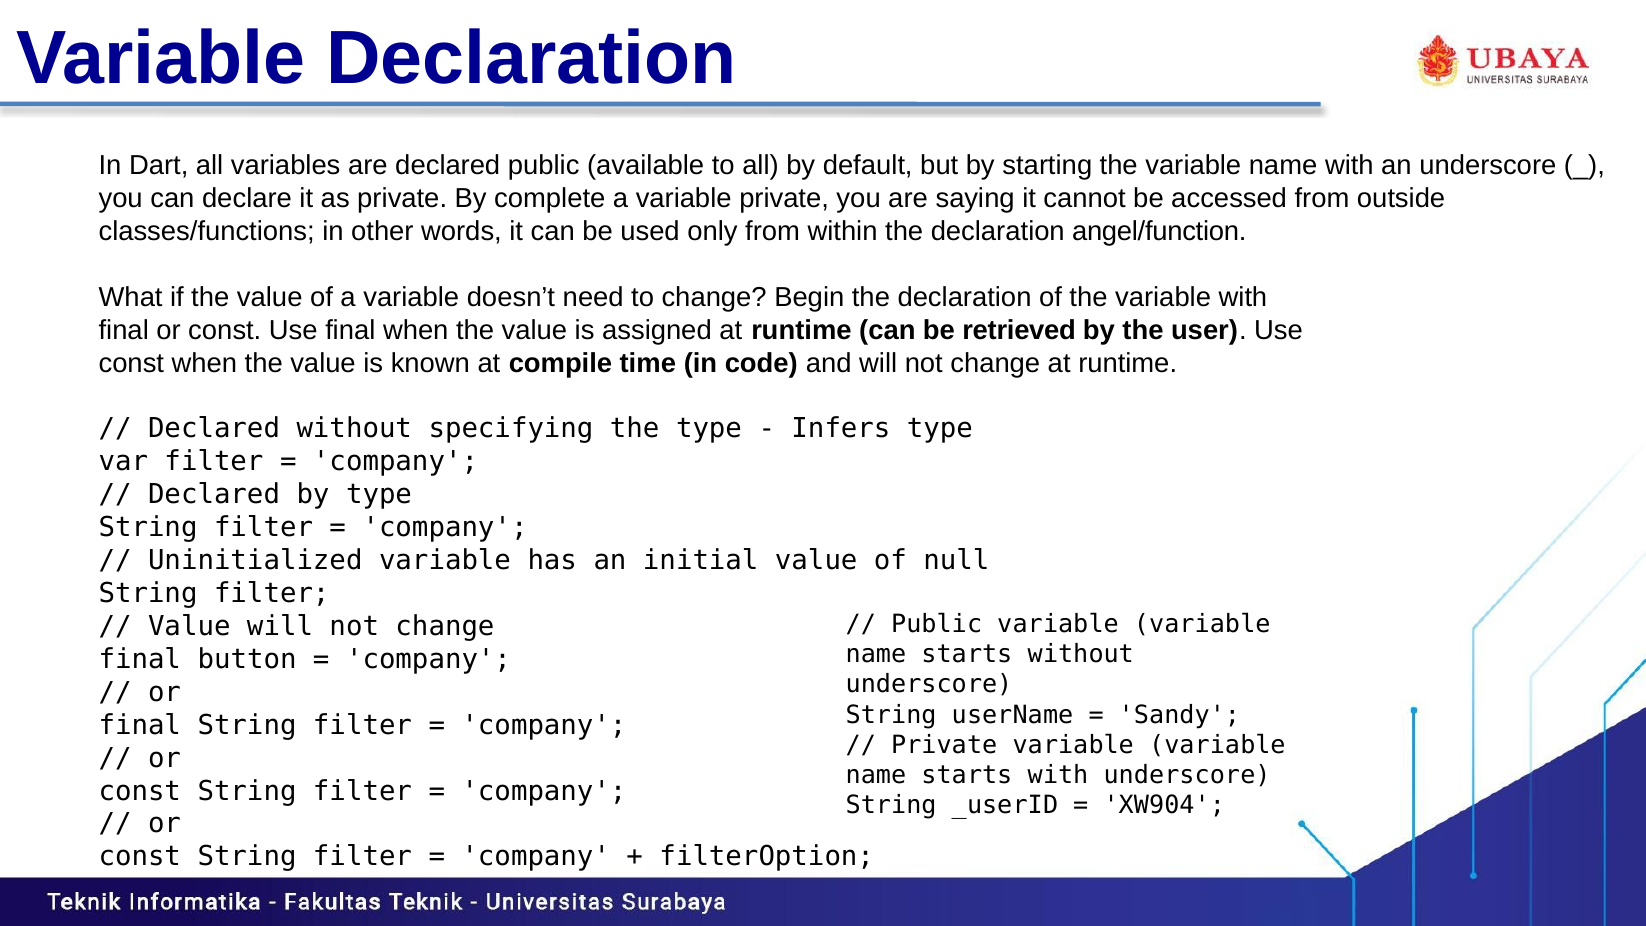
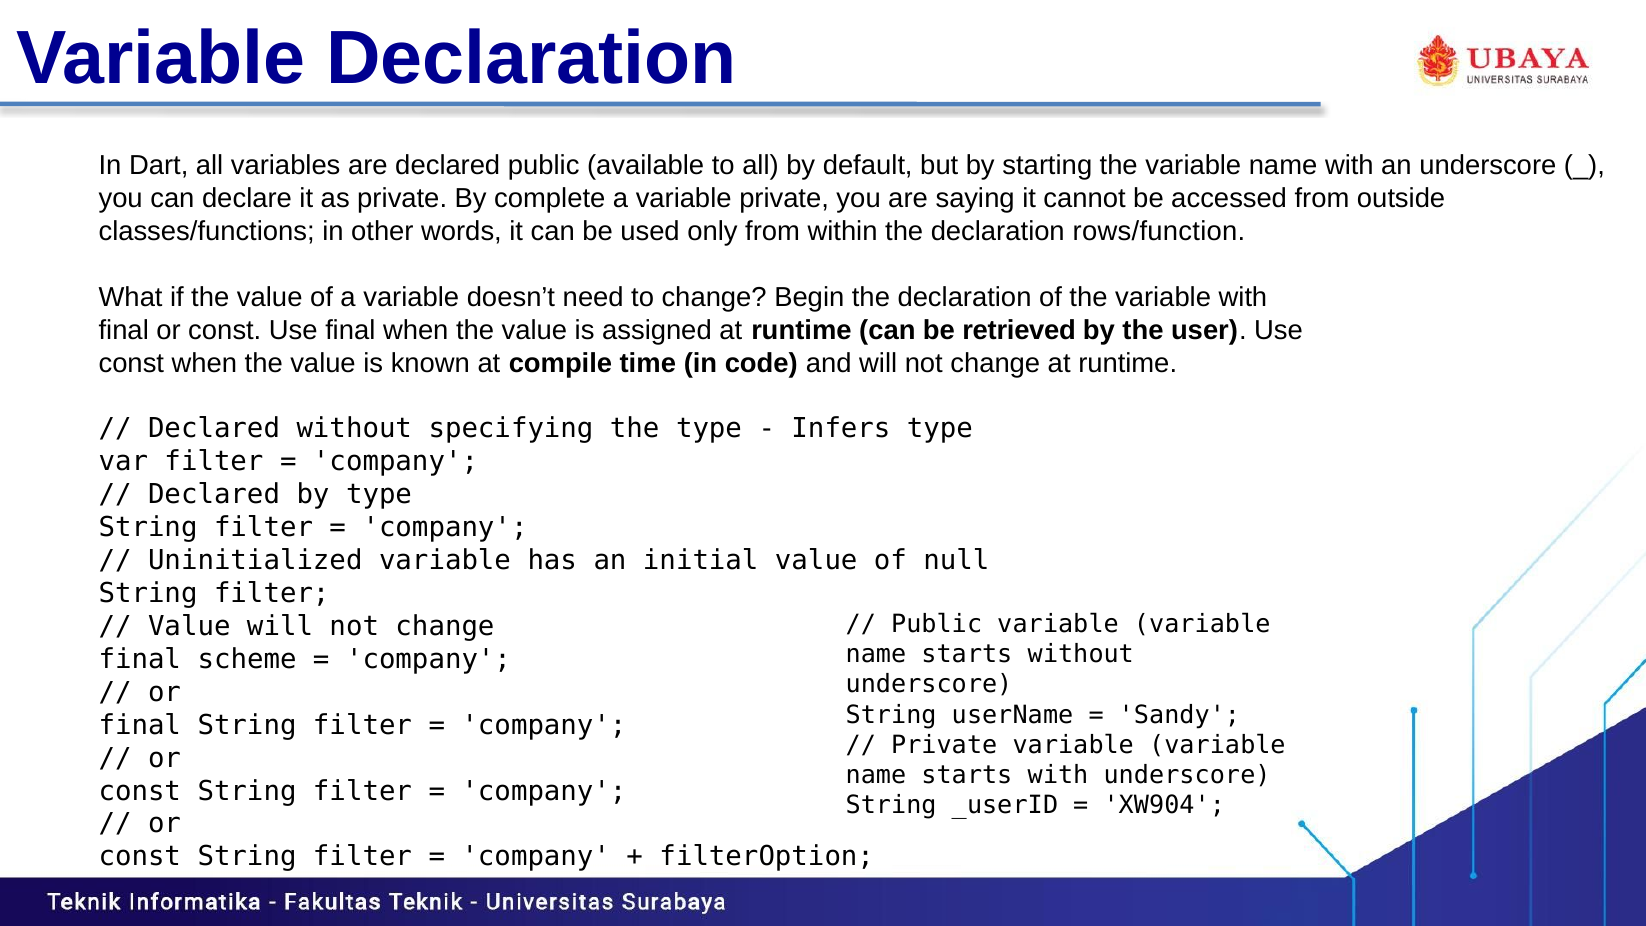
angel/function: angel/function -> rows/function (1159, 231)
button: button -> scheme (247, 659)
